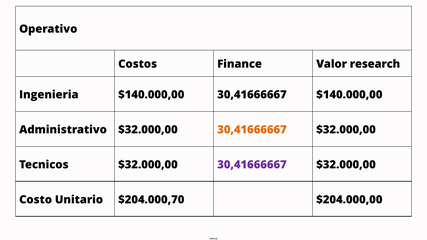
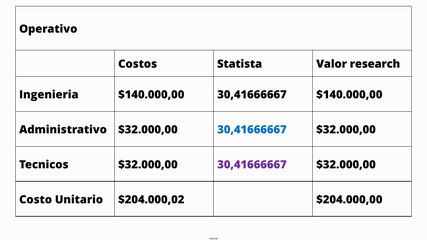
Finance: Finance -> Statista (240, 64)
30,41666667 colour: orange -> blue (252, 130)
$204.000,70: $204.000,70 -> $204.000,02 (151, 200)
